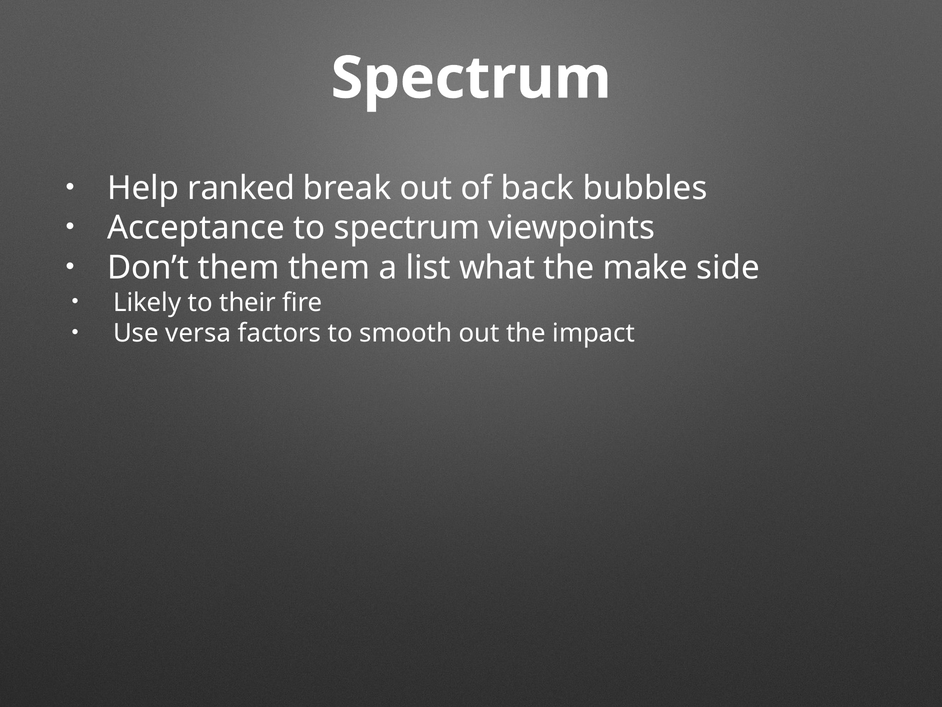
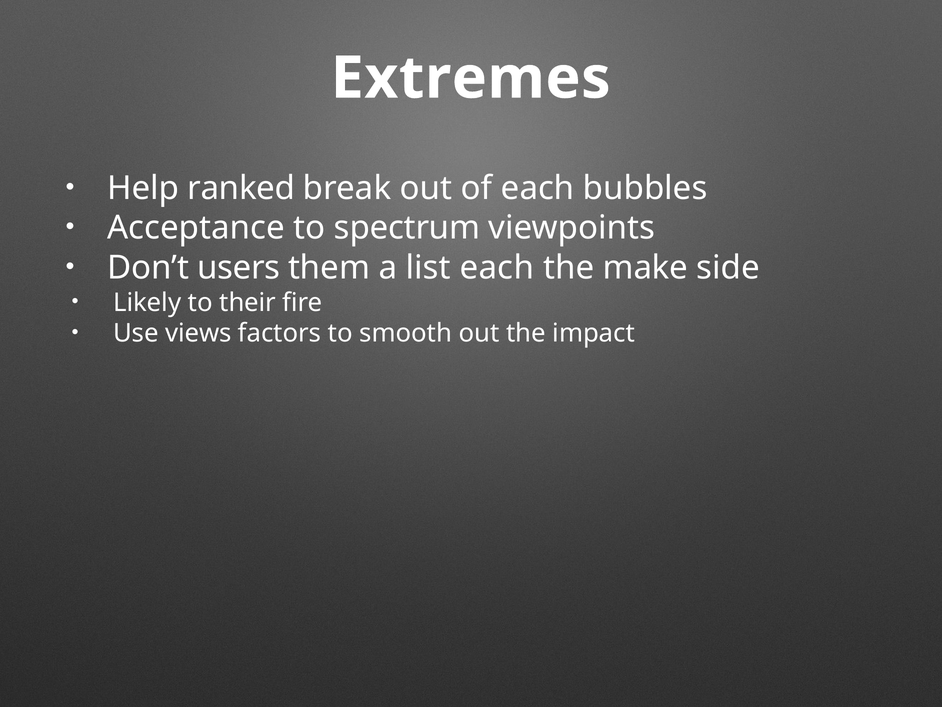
Spectrum: Spectrum -> Extremes (471, 78)
of back: back -> each (538, 188)
Don’t them: them -> users (239, 268)
list what: what -> each (497, 268)
versa: versa -> views (198, 333)
